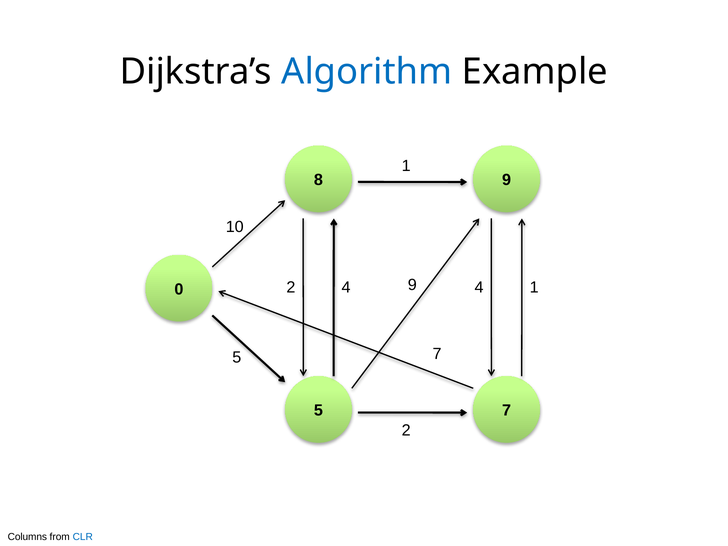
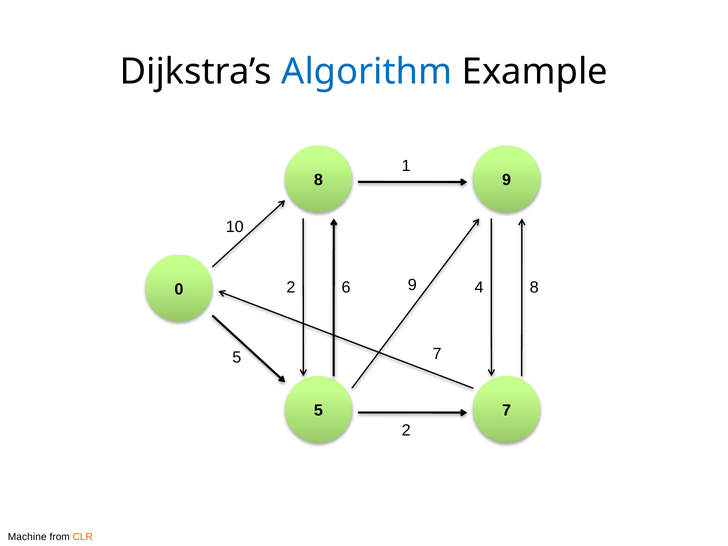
2 4: 4 -> 6 (346, 287)
4 1: 1 -> 8 (534, 287)
Columns: Columns -> Machine (27, 537)
CLR colour: blue -> orange (83, 537)
